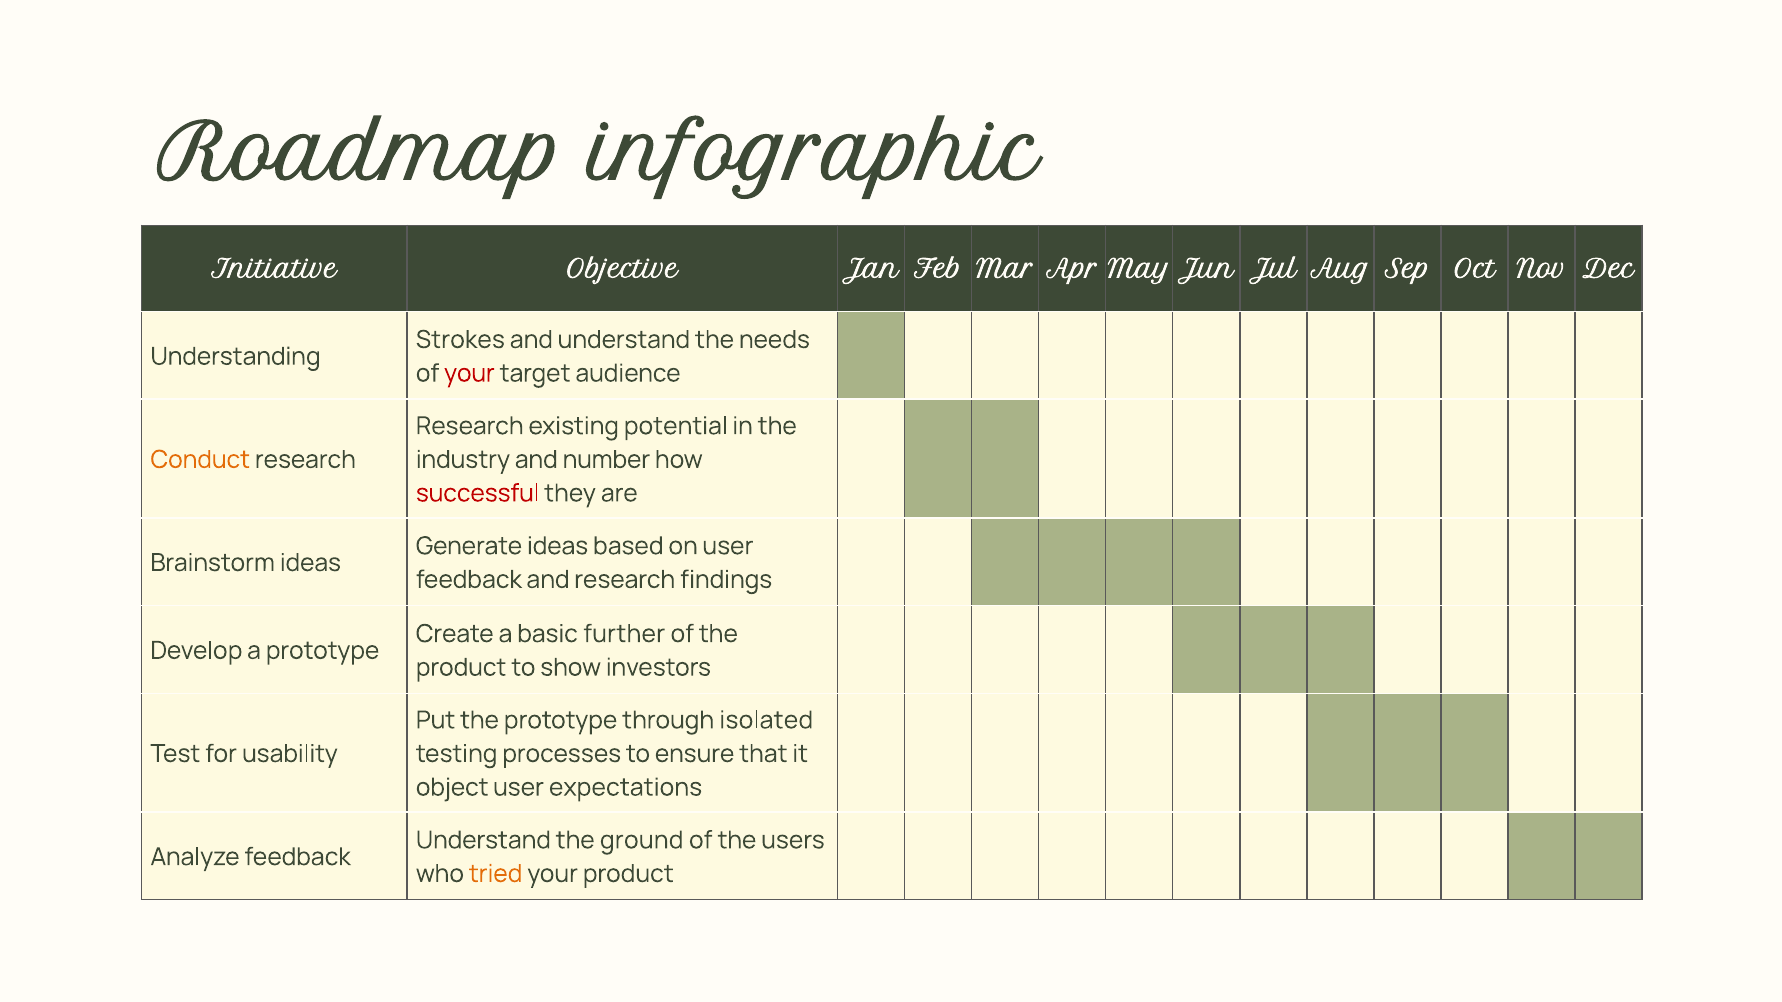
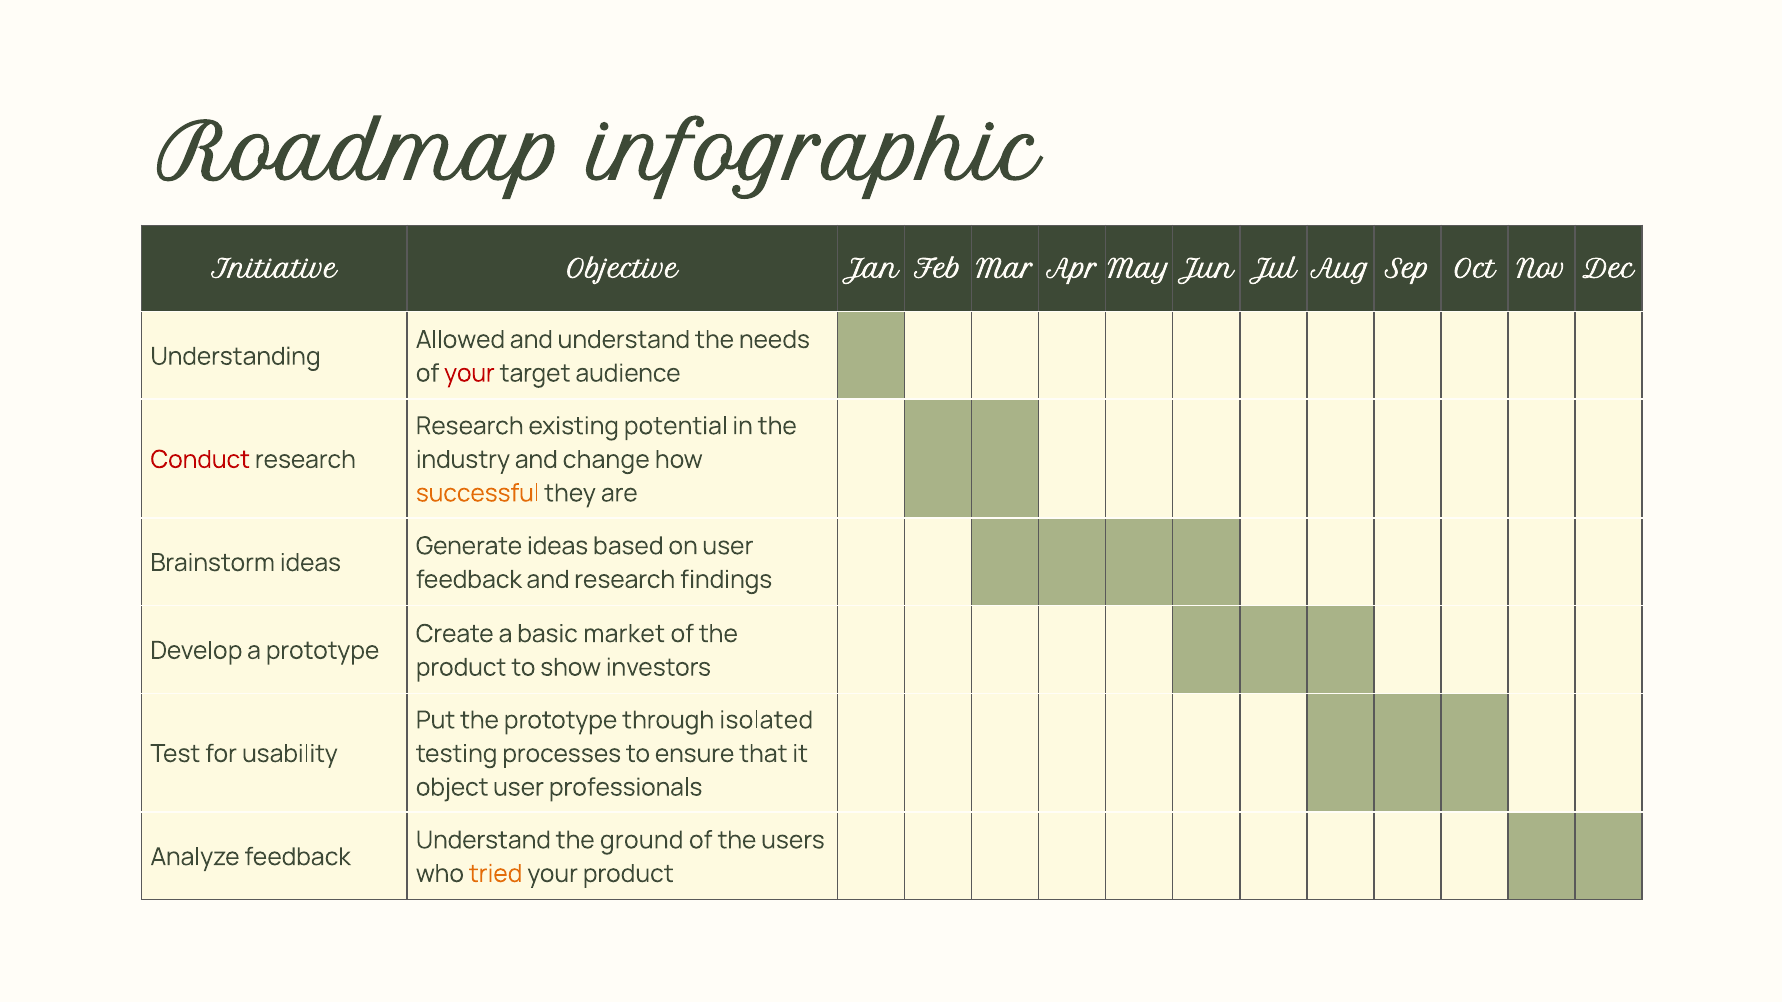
Strokes: Strokes -> Allowed (460, 340)
Conduct colour: orange -> red (200, 460)
number: number -> change (606, 460)
successful colour: red -> orange (478, 493)
further: further -> market (624, 634)
expectations: expectations -> professionals (626, 788)
